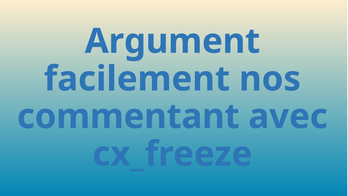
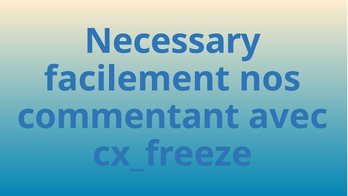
Argument: Argument -> Necessary (173, 41)
